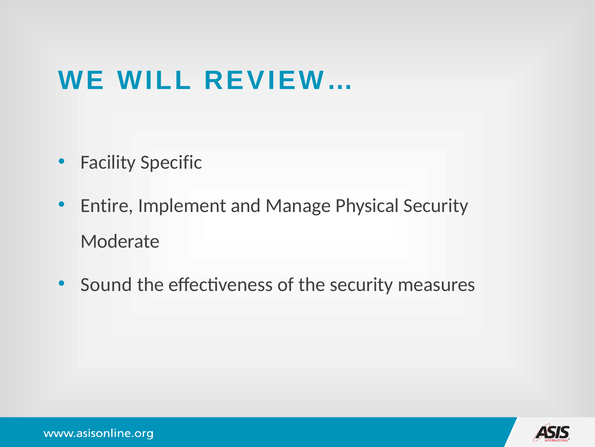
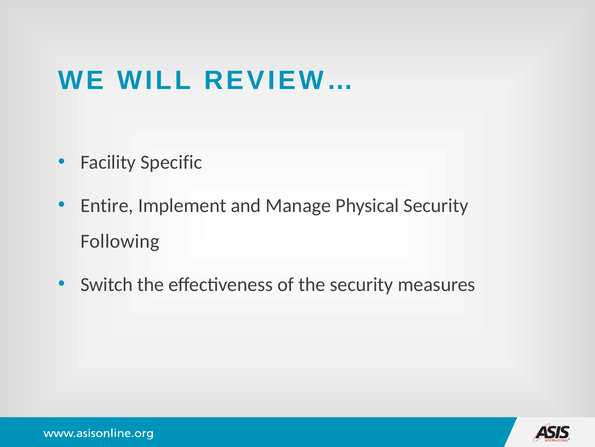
Moderate: Moderate -> Following (120, 241)
Sound: Sound -> Switch (107, 284)
